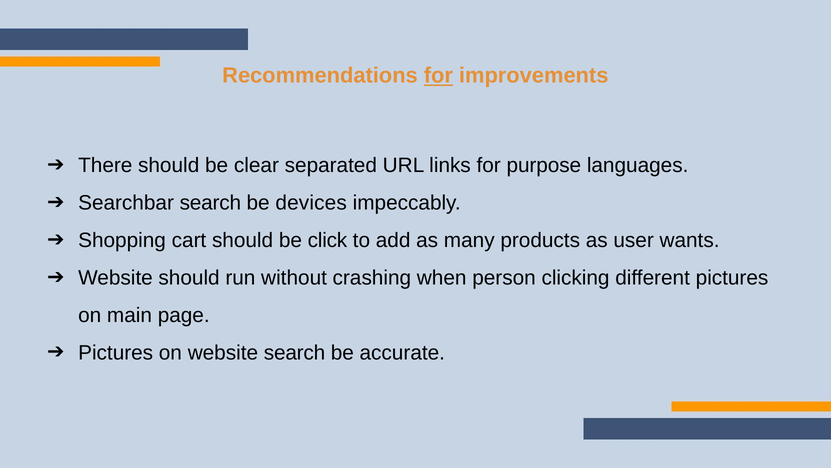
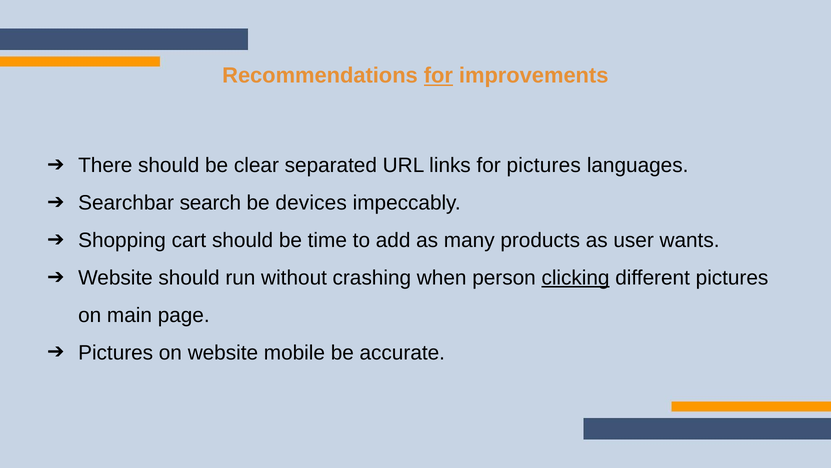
for purpose: purpose -> pictures (544, 165)
click: click -> time (327, 240)
clicking underline: none -> present (576, 278)
website search: search -> mobile (294, 352)
